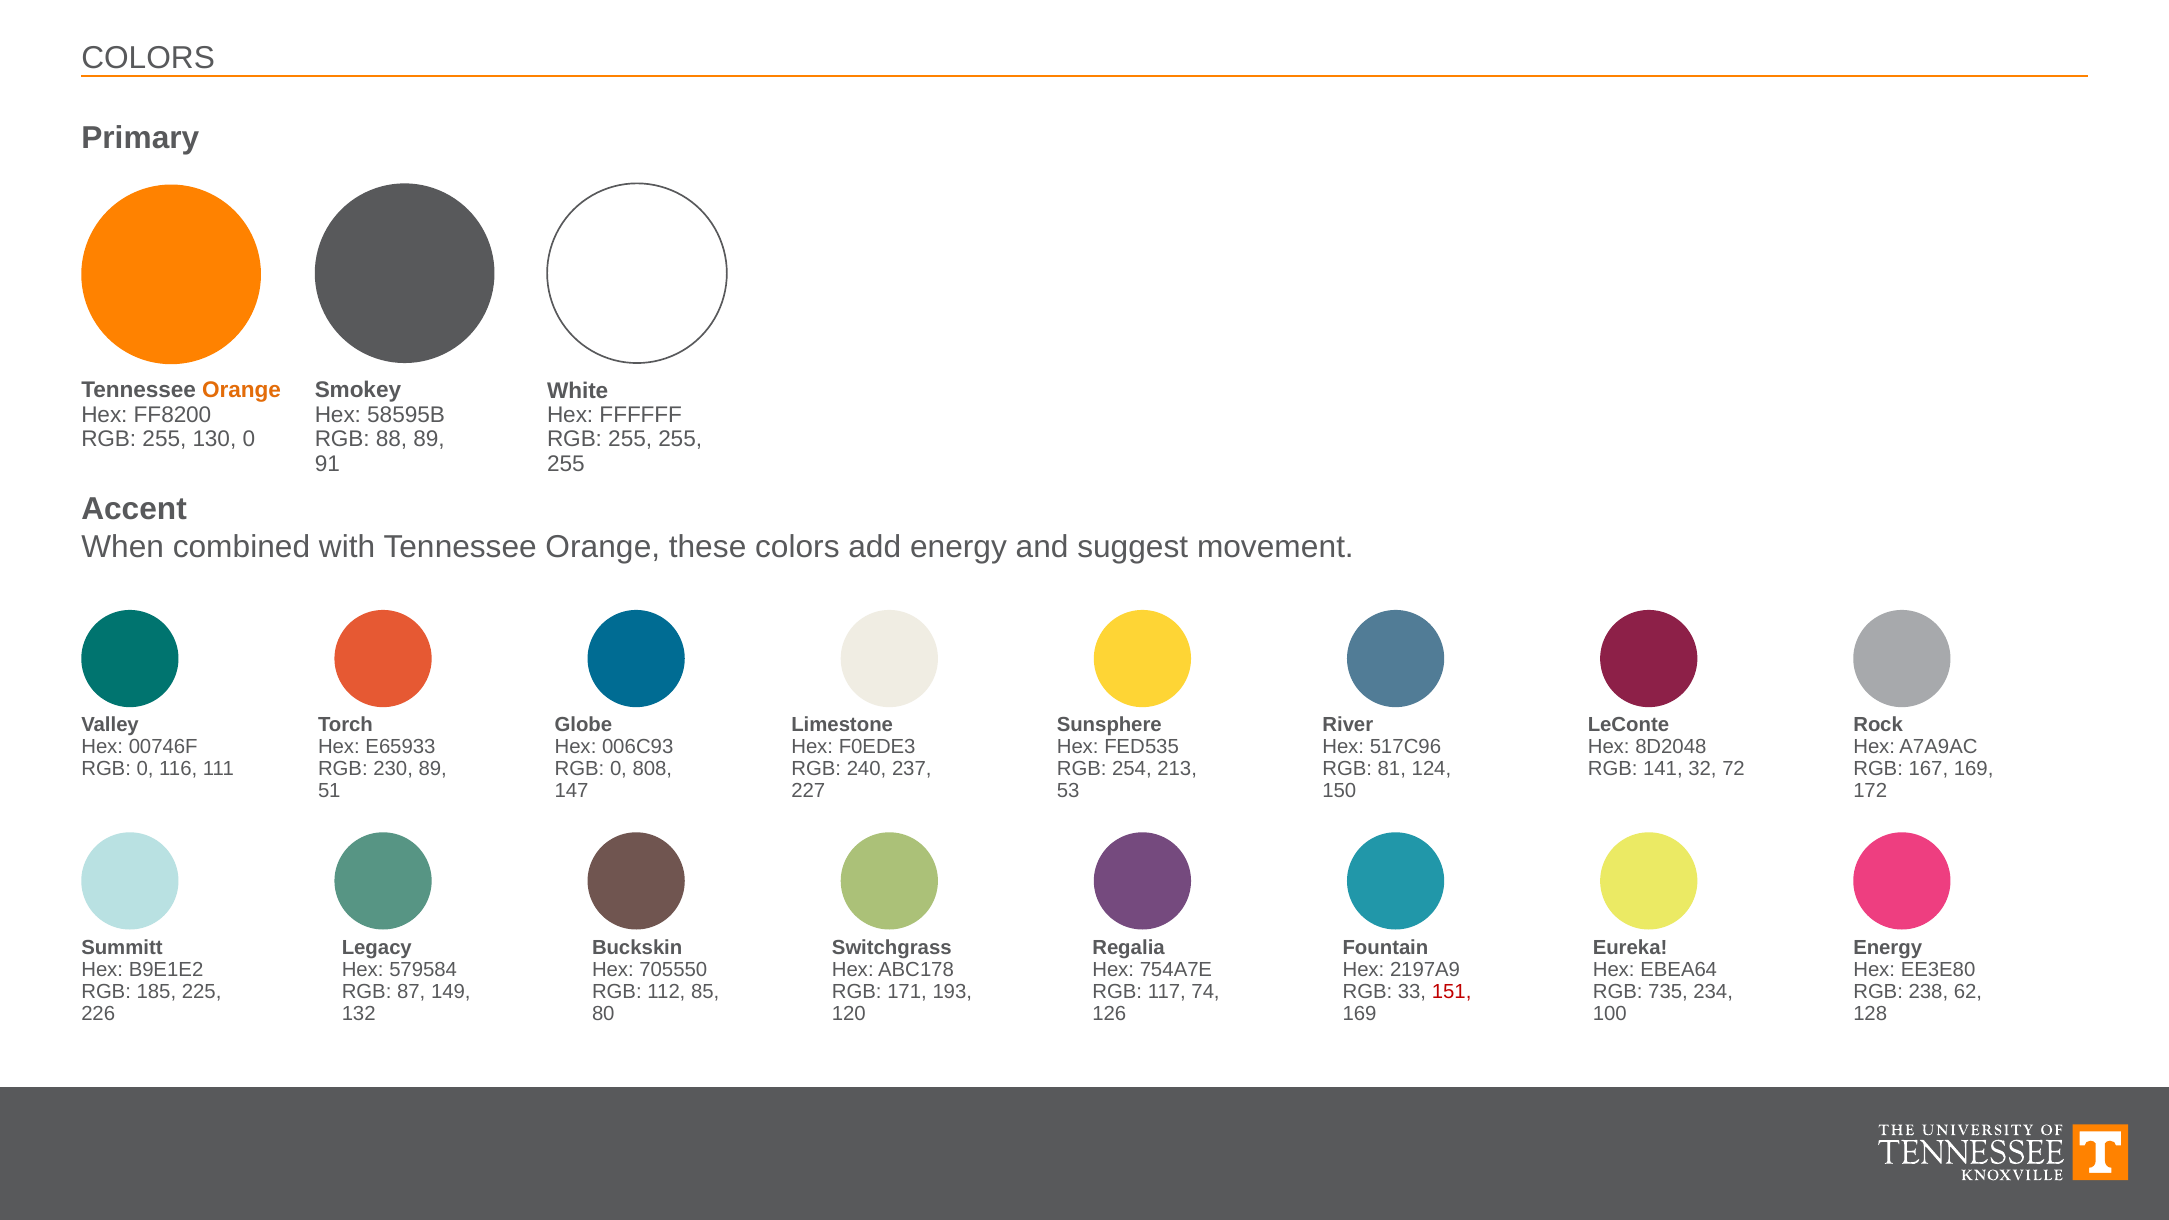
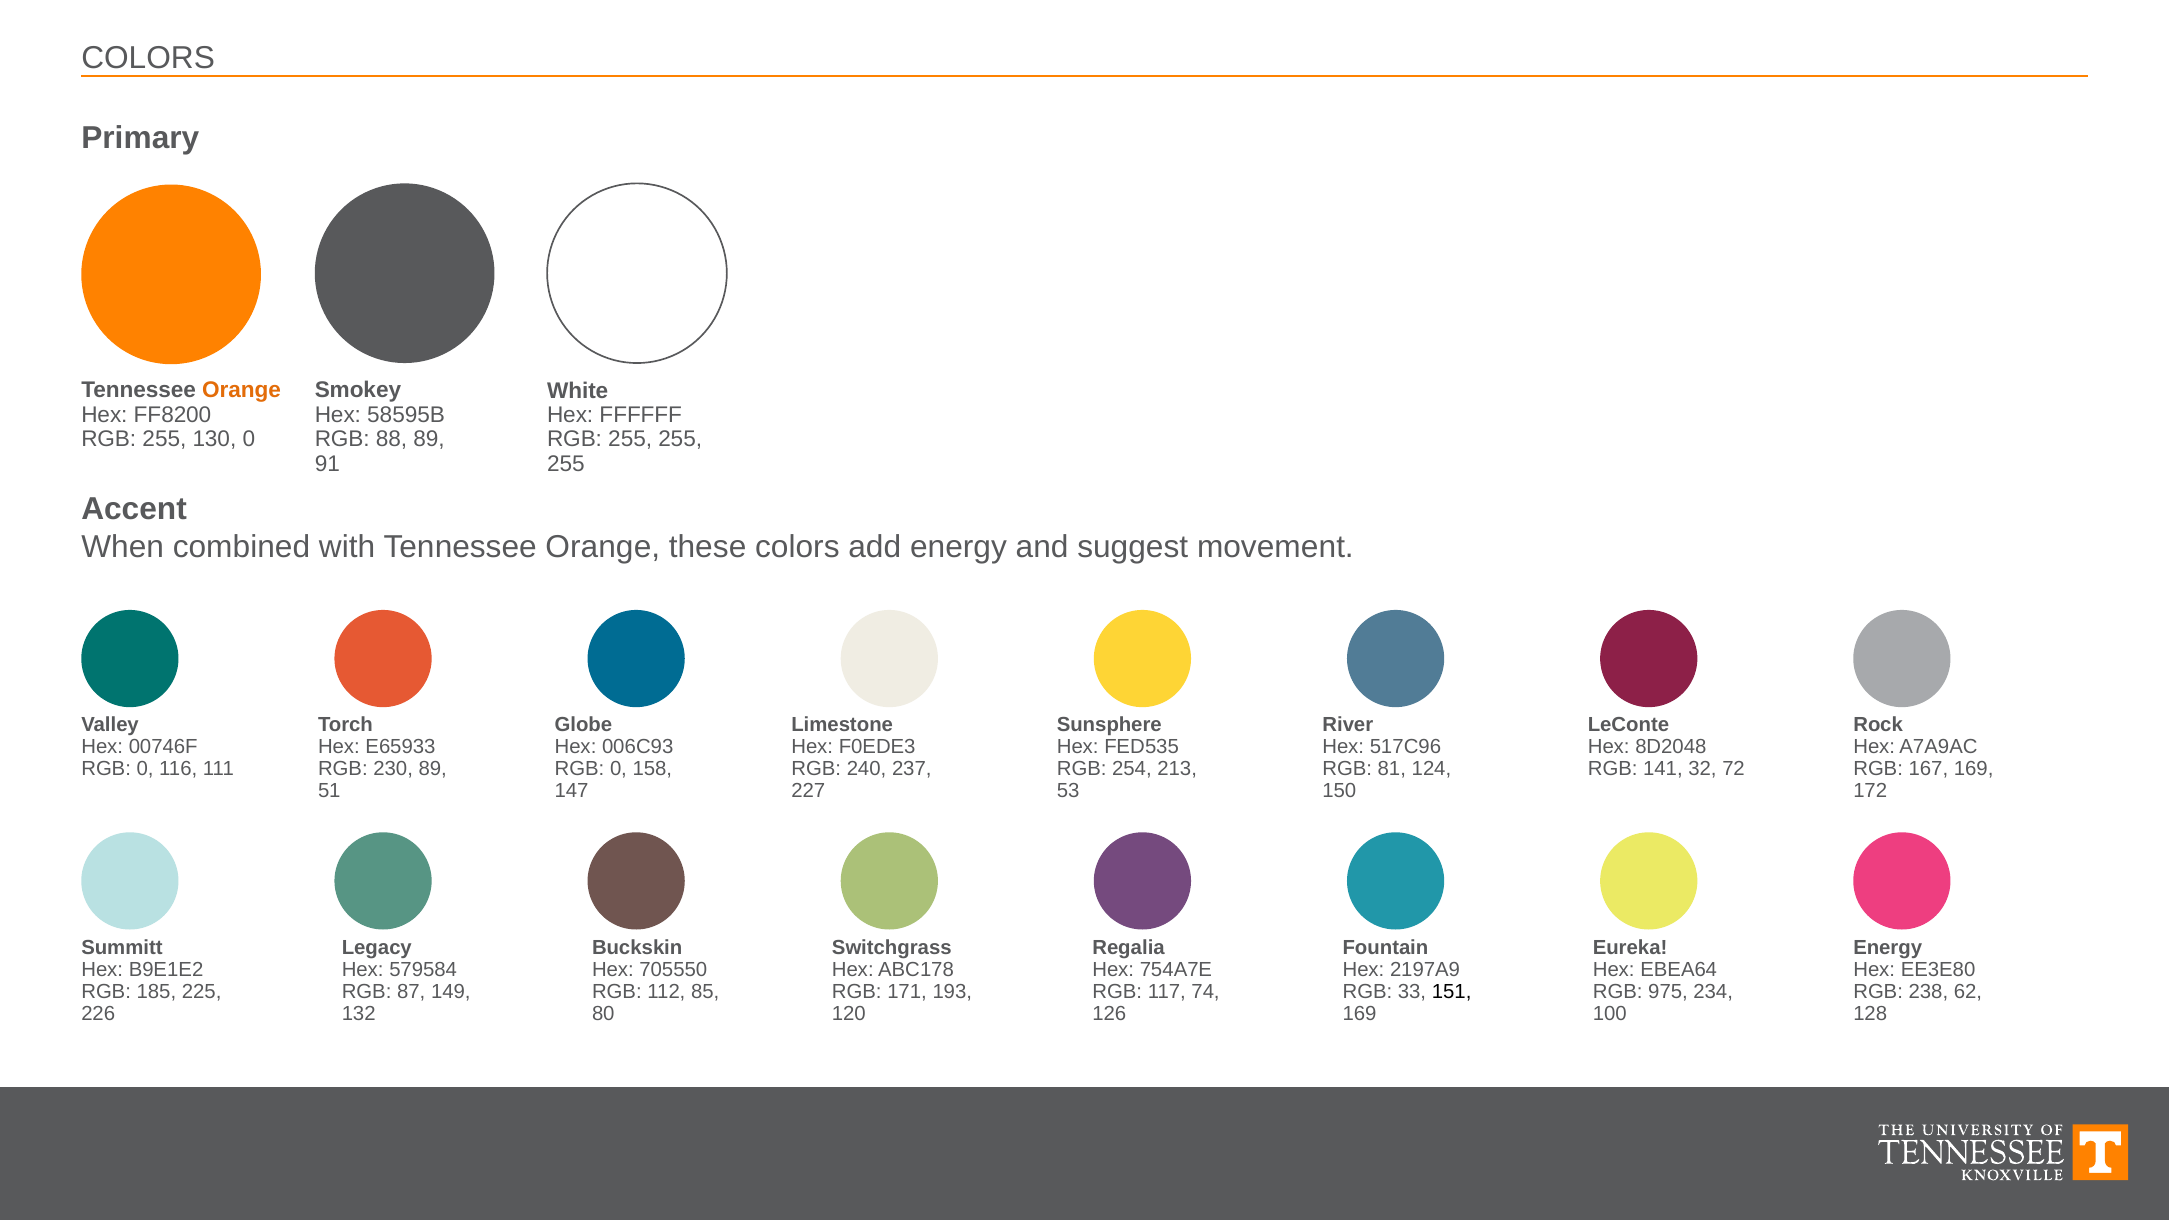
808: 808 -> 158 (652, 769)
151 colour: red -> black (1452, 991)
735: 735 -> 975 (1668, 991)
